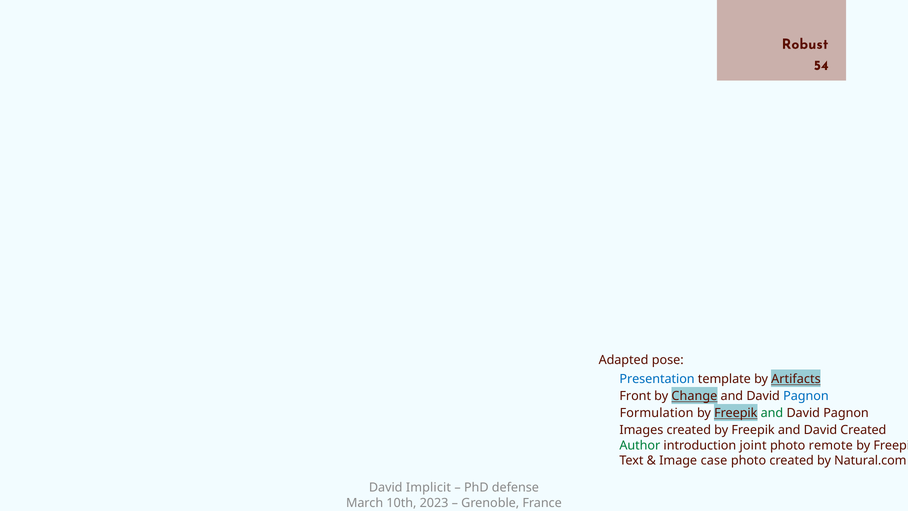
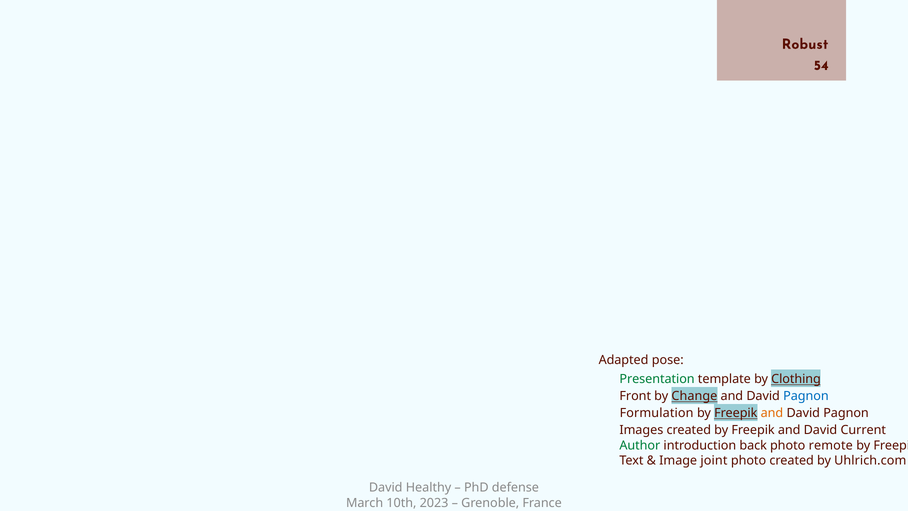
Presentation colour: blue -> green (657, 379)
Artifacts: Artifacts -> Clothing (796, 379)
and colour: green -> orange (772, 413)
David Created: Created -> Current (863, 430)
joint: joint -> back (753, 445)
case: case -> joint (714, 460)
Natural.com: Natural.com -> Uhlrich.com (870, 460)
Implicit: Implicit -> Healthy (429, 488)
